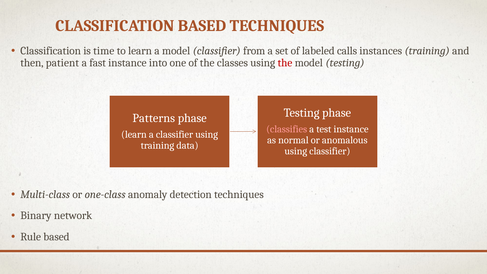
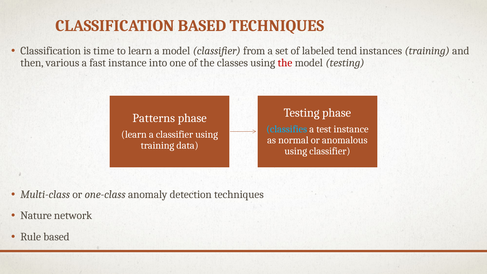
calls: calls -> tend (347, 51)
patient: patient -> various (62, 63)
classifies colour: pink -> light blue (287, 129)
Binary: Binary -> Nature (36, 216)
